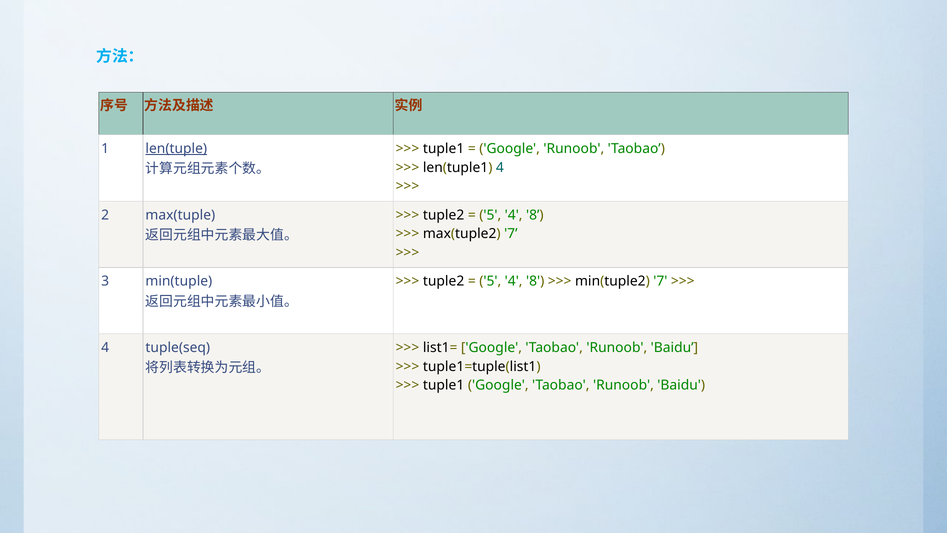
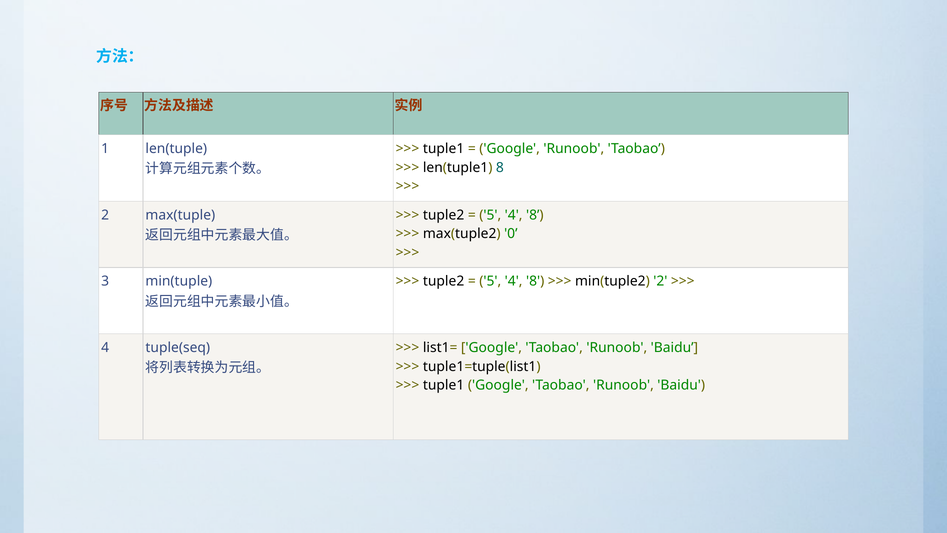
len(tuple underline: present -> none (176, 149)
len(tuple1 4: 4 -> 8 (500, 167)
max(tuple2 7: 7 -> 0 (511, 234)
min(tuple2 7: 7 -> 2 (660, 281)
